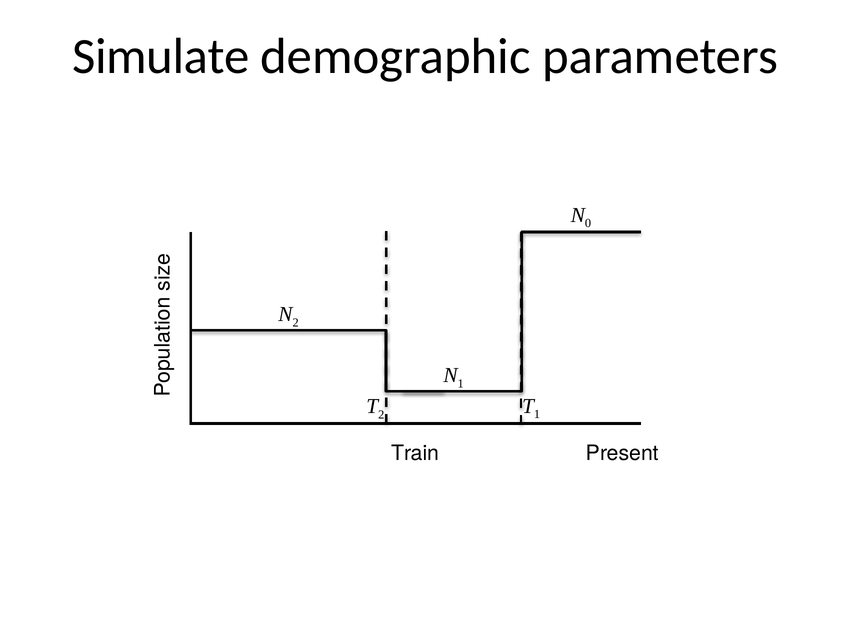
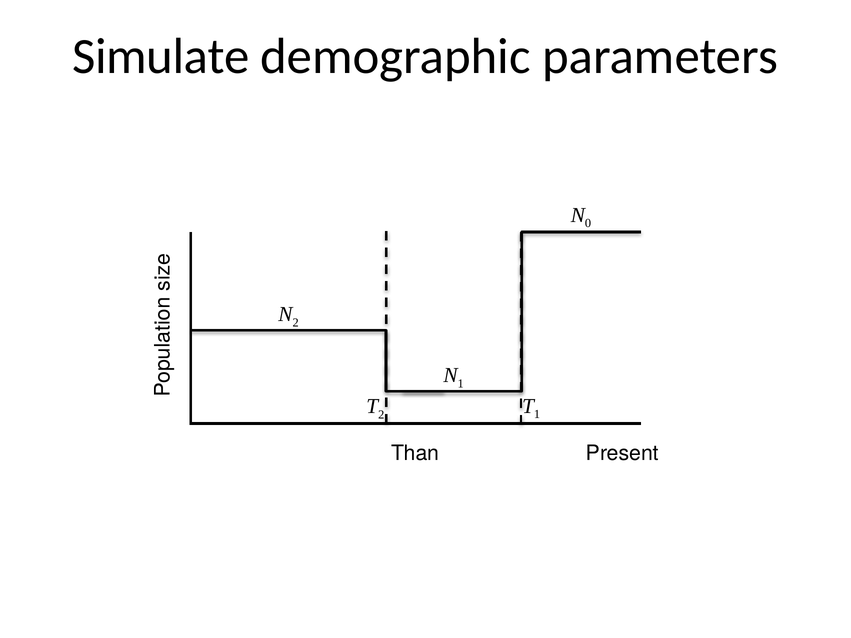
Train: Train -> Than (415, 453)
